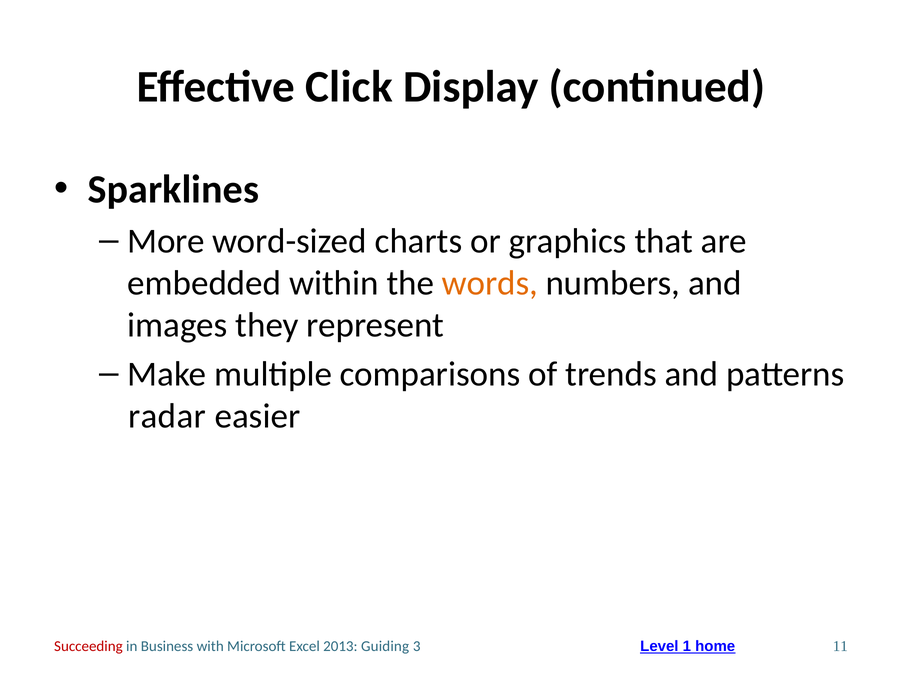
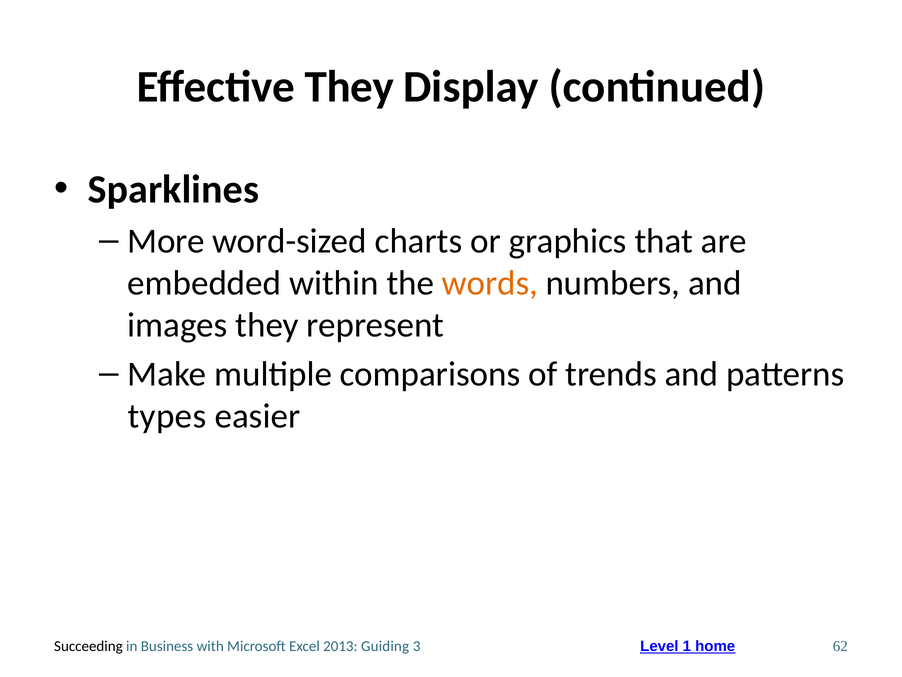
Effective Click: Click -> They (349, 87)
radar: radar -> types (167, 416)
Succeeding colour: red -> black (88, 646)
11: 11 -> 62 (840, 646)
